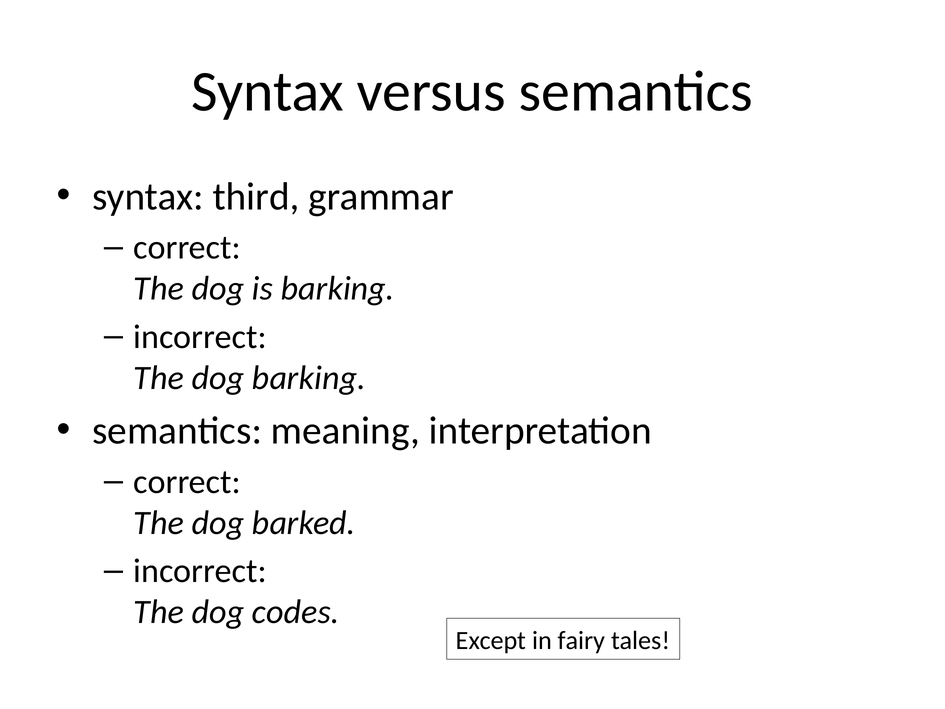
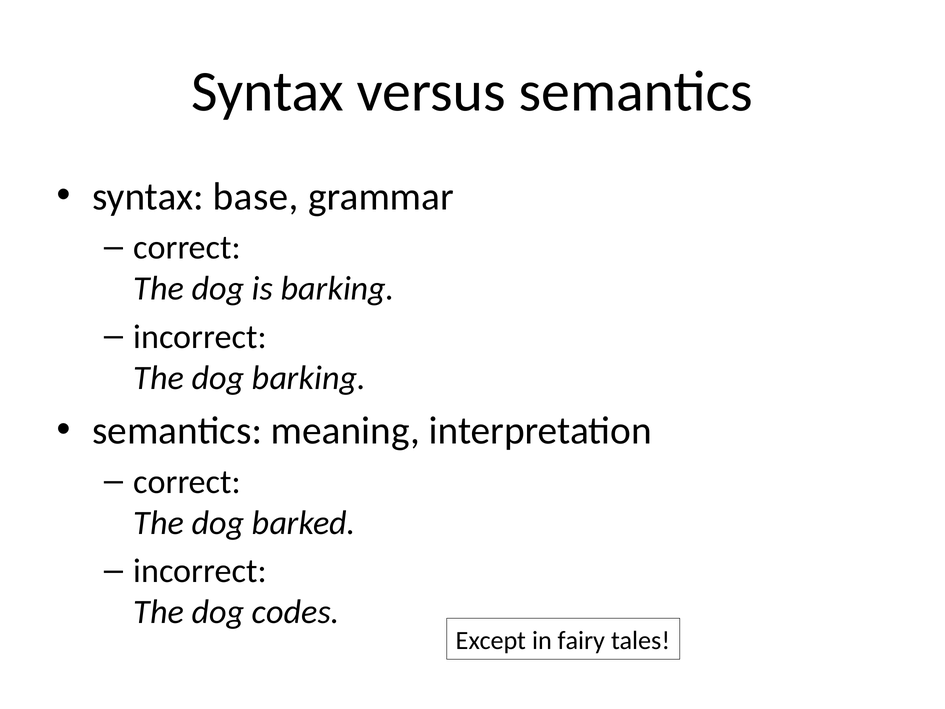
third: third -> base (256, 196)
